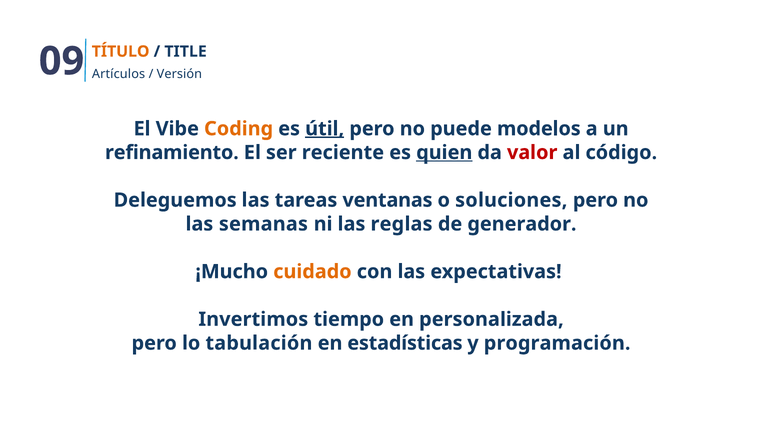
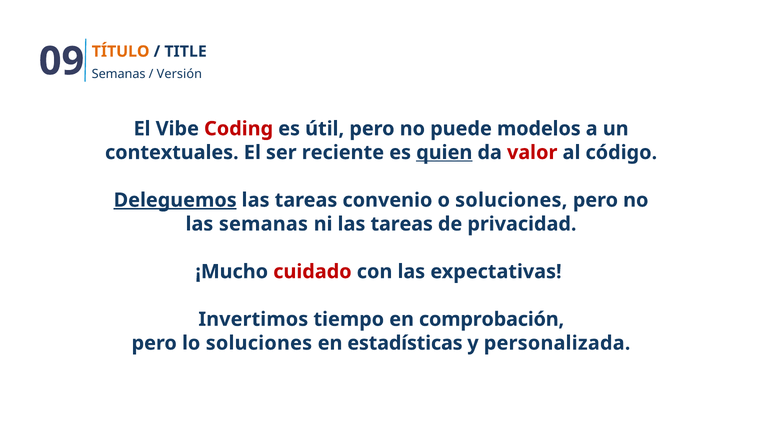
Artículos: Artículos -> Semanas (119, 74)
Coding colour: orange -> red (239, 129)
útil underline: present -> none (325, 129)
refinamiento: refinamiento -> contextuales (172, 153)
Deleguemos underline: none -> present (175, 200)
ventanas: ventanas -> convenio (387, 200)
ni las reglas: reglas -> tareas (402, 224)
generador: generador -> privacidad (522, 224)
cuidado colour: orange -> red (312, 272)
personalizada: personalizada -> comprobación (492, 319)
lo tabulación: tabulación -> soluciones (259, 343)
programación: programación -> personalizada (557, 343)
